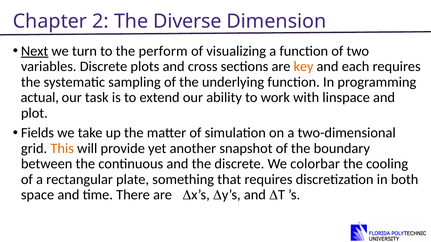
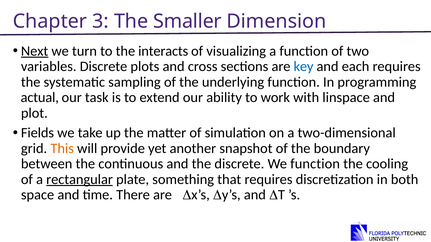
2: 2 -> 3 (101, 21)
Diverse: Diverse -> Smaller (187, 21)
perform: perform -> interacts (163, 51)
key colour: orange -> blue (304, 67)
We colorbar: colorbar -> function (315, 164)
rectangular underline: none -> present (80, 180)
